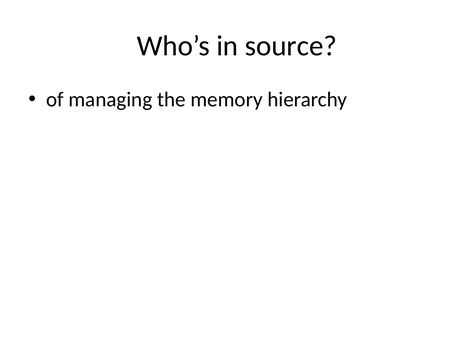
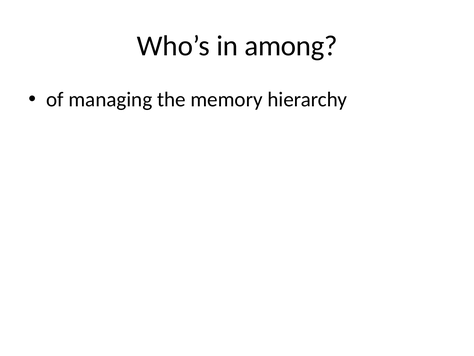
source: source -> among (291, 46)
